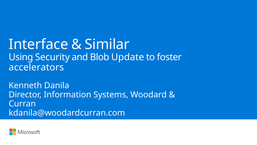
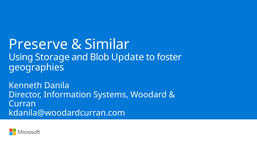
Interface: Interface -> Preserve (38, 44)
Security: Security -> Storage (52, 57)
accelerators: accelerators -> geographies (36, 67)
